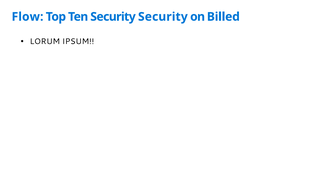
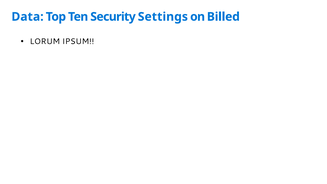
Flow: Flow -> Data (28, 17)
Security Security: Security -> Settings (163, 17)
